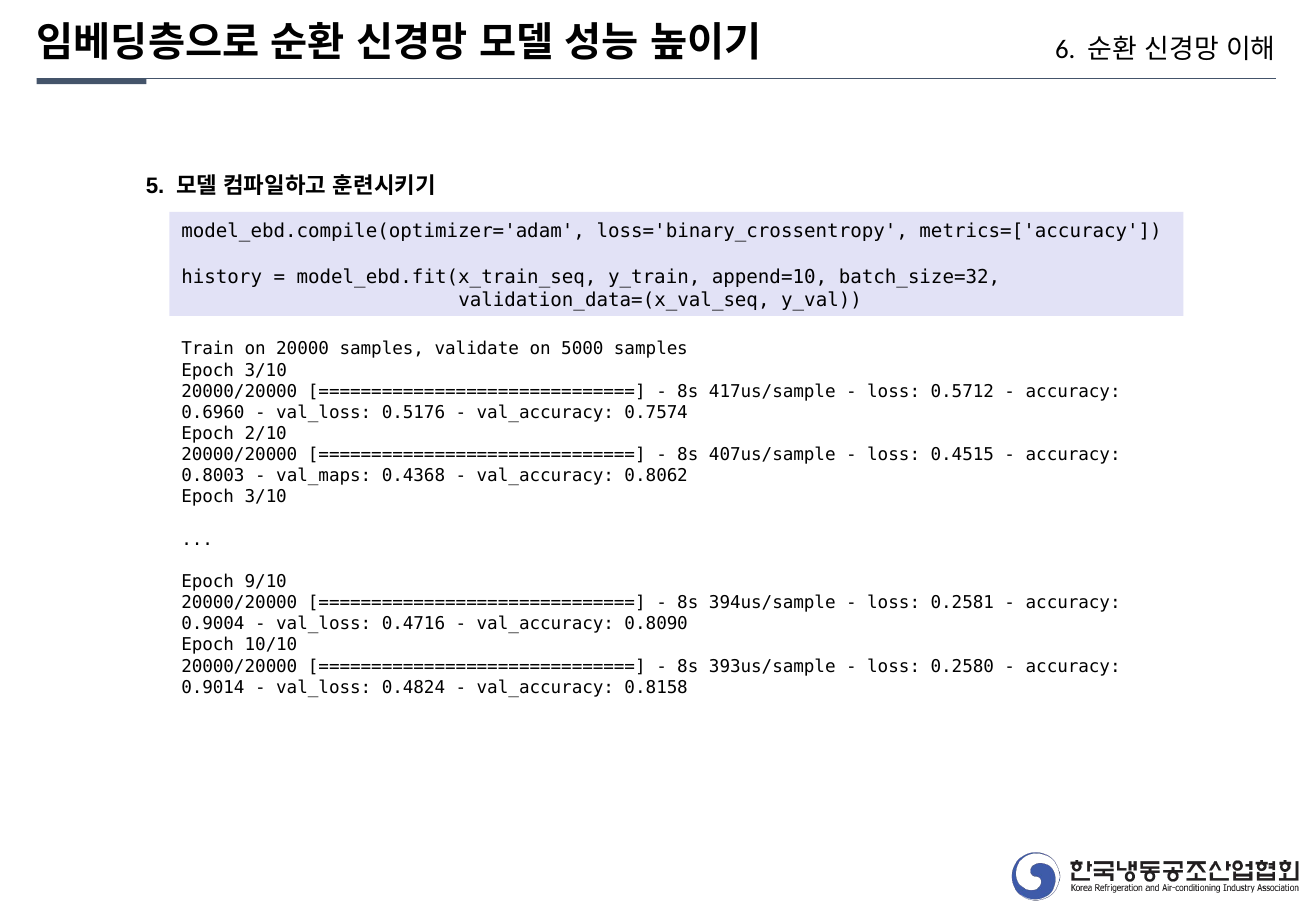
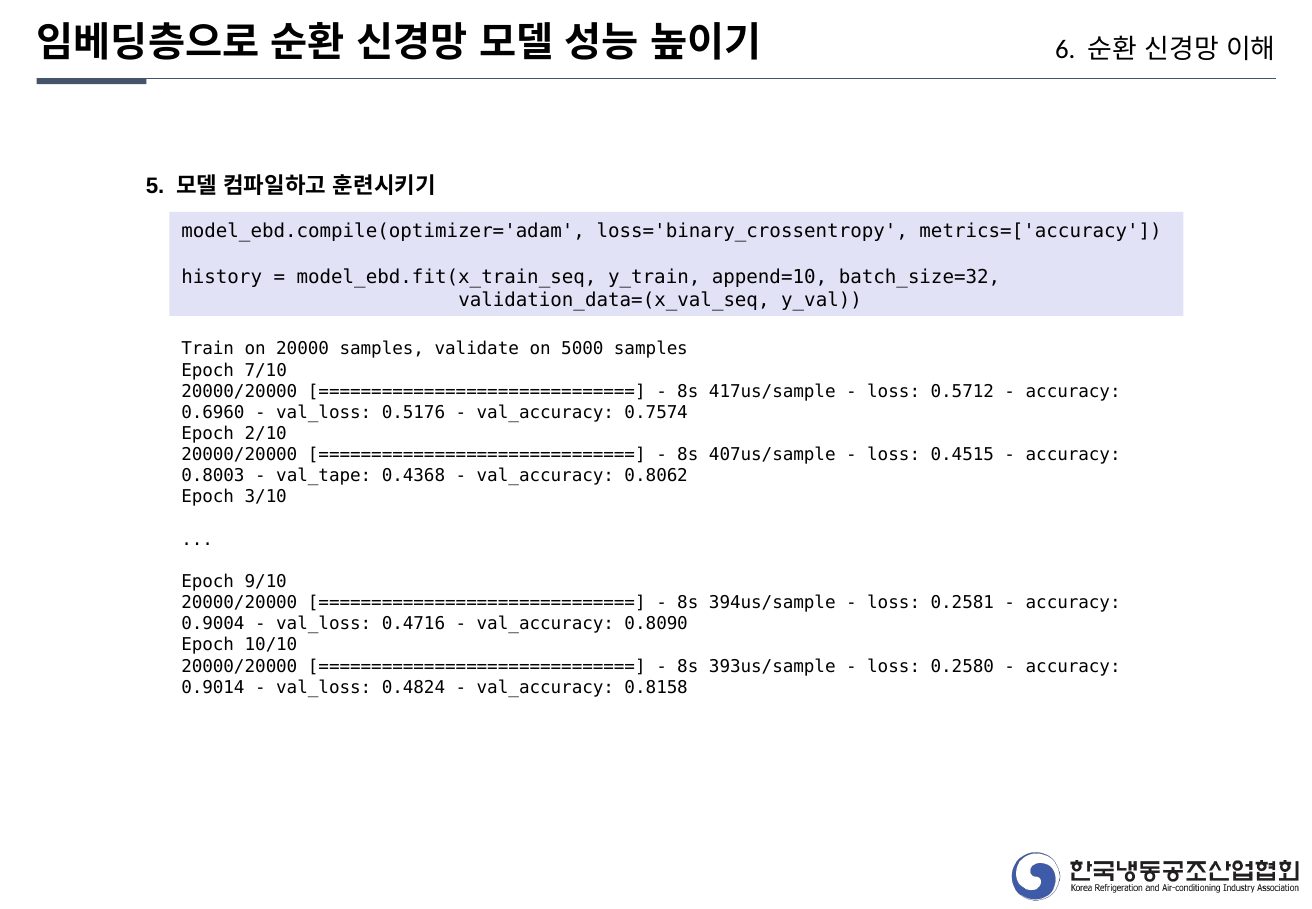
3/10: 3/10 -> 7/10 (266, 370)
val_maps: val_maps -> val_tape (324, 476)
